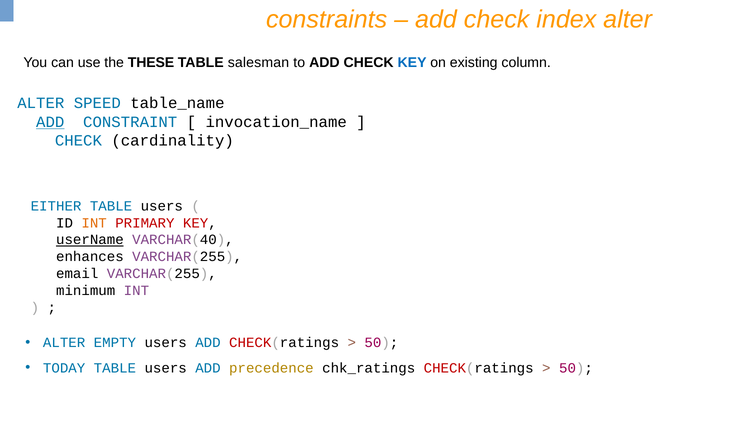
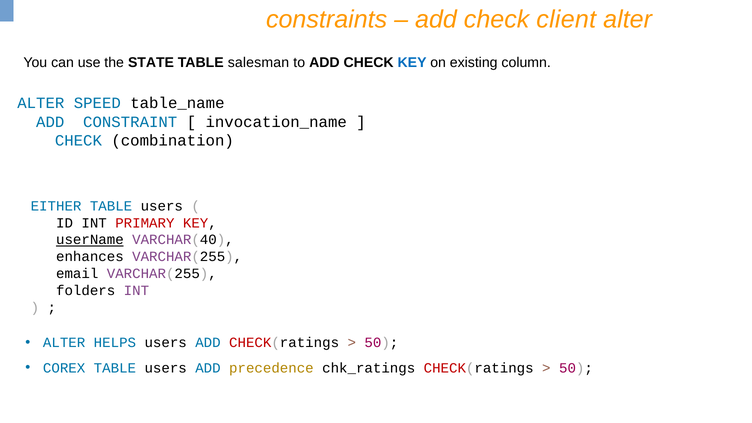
index: index -> client (566, 20)
THESE: THESE -> STATE (151, 63)
ADD underline: present -> none (50, 122)
cardinality: cardinality -> combination (173, 141)
INT colour: orange -> black (94, 223)
minimum: minimum -> folders (86, 291)
EMPTY: EMPTY -> HELPS (115, 343)
TODAY: TODAY -> COREX (64, 368)
